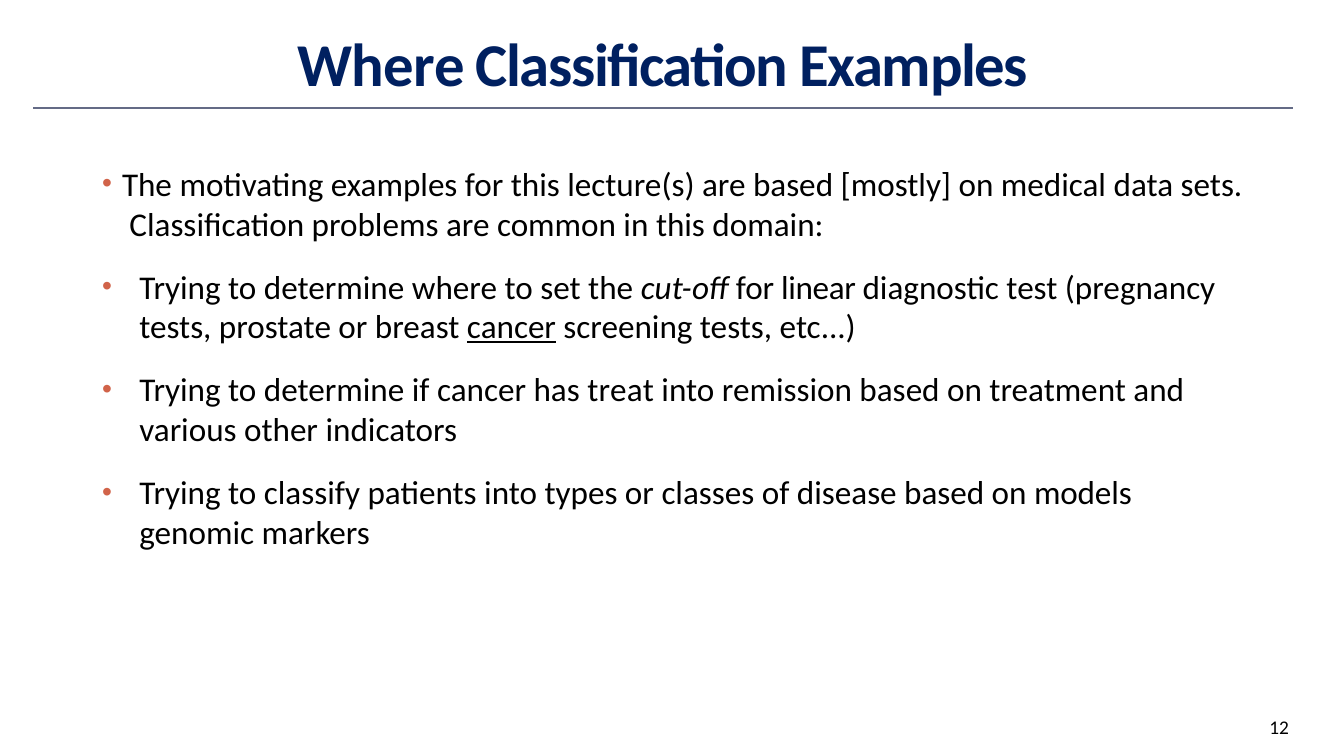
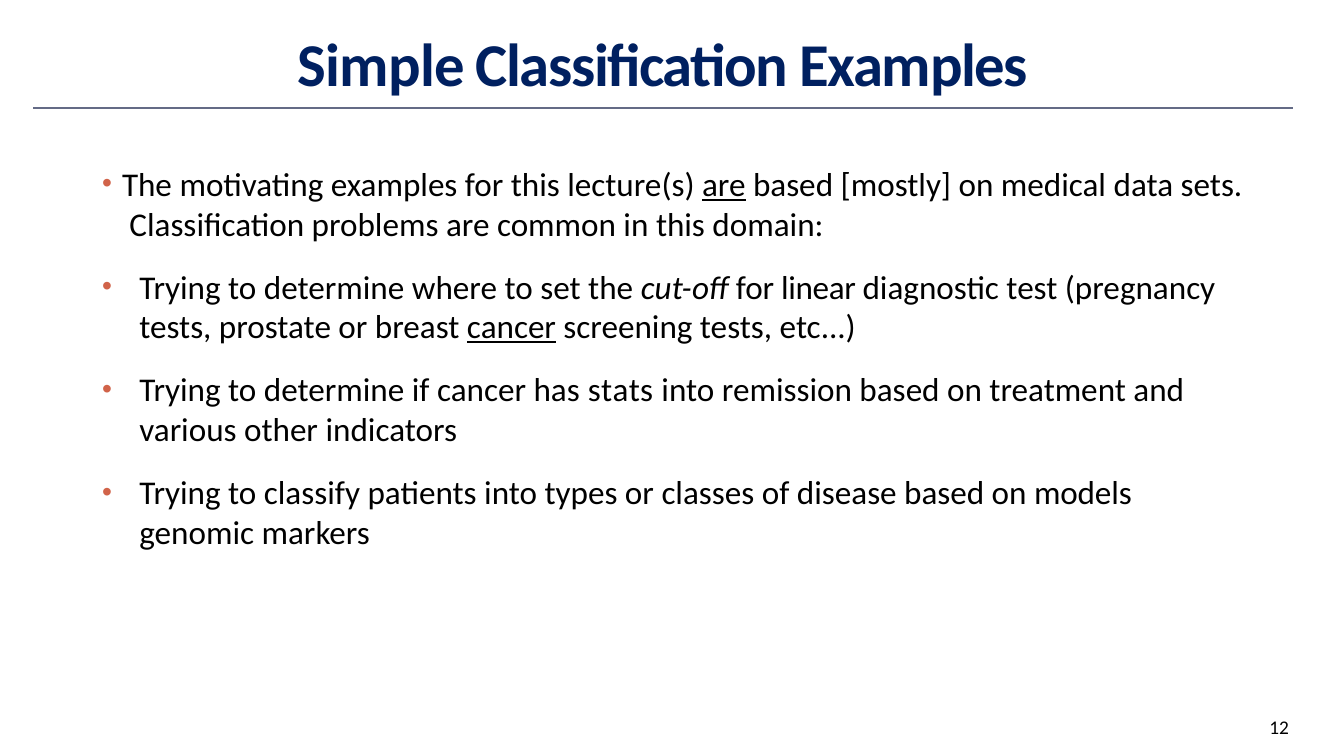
Where: Where -> Simple (381, 66)
are underline: none -> present (724, 185)
treat: treat -> stats (621, 391)
